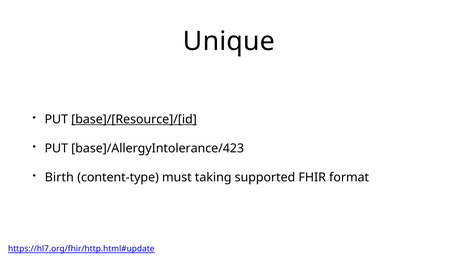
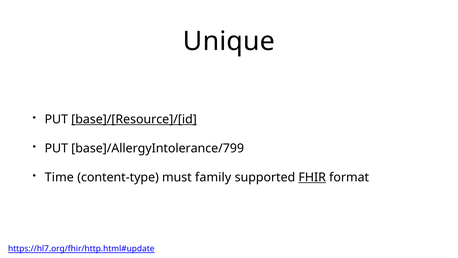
base]/AllergyIntolerance/423: base]/AllergyIntolerance/423 -> base]/AllergyIntolerance/799 (158, 148)
Birth: Birth -> Time (59, 177)
taking: taking -> family (213, 177)
FHIR underline: none -> present (312, 177)
